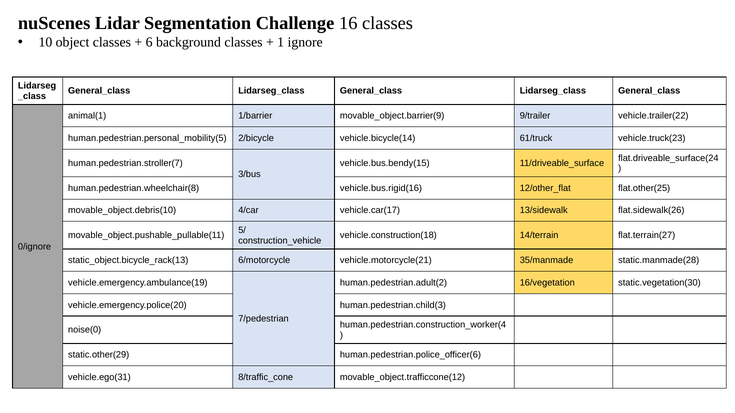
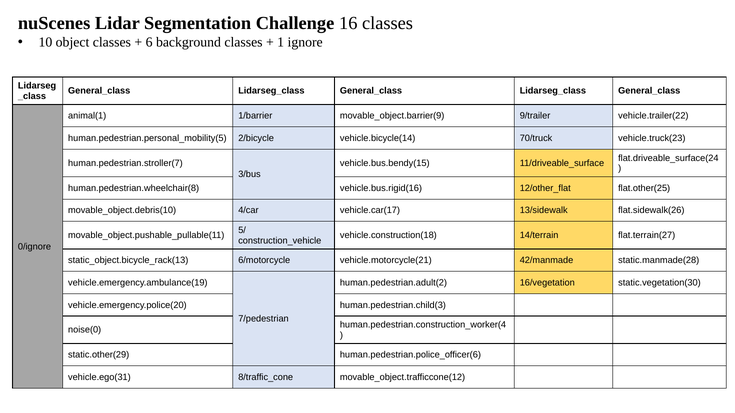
61/truck: 61/truck -> 70/truck (536, 138)
35/manmade: 35/manmade -> 42/manmade (547, 261)
